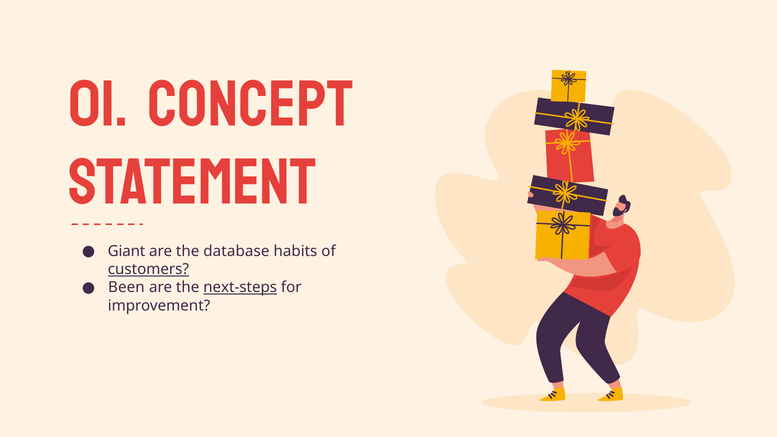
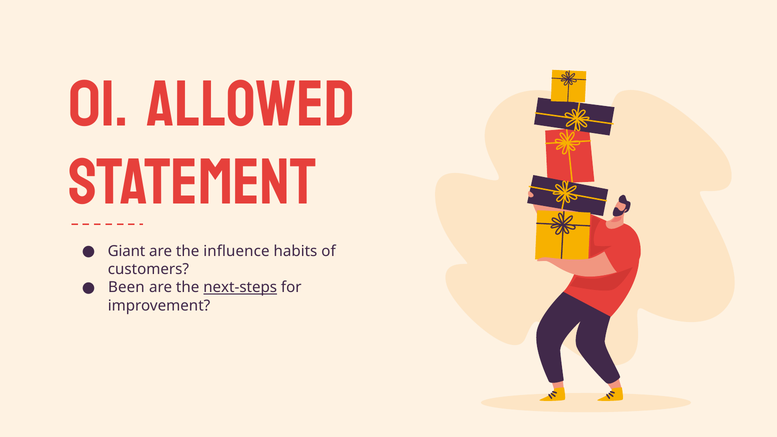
Concept: Concept -> Allowed (251, 105)
database: database -> influence (236, 251)
customers underline: present -> none (148, 269)
